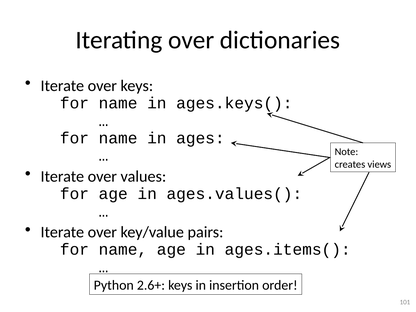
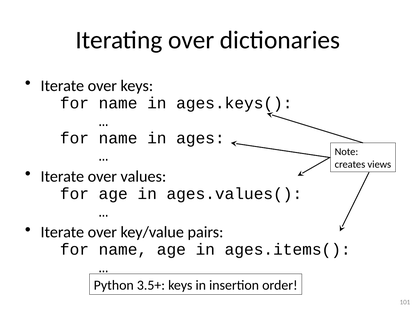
2.6+: 2.6+ -> 3.5+ (151, 285)
